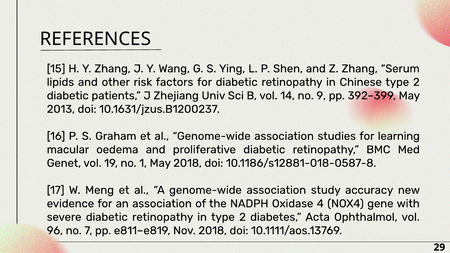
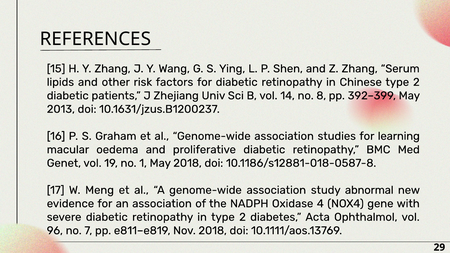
9: 9 -> 8 (321, 96)
accuracy: accuracy -> abnormal (369, 190)
